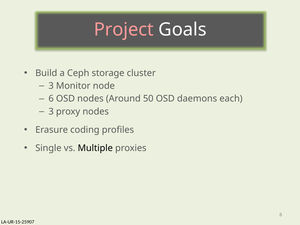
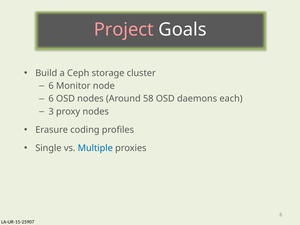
3: 3 -> 6 (51, 86)
50: 50 -> 58 (148, 99)
Multiple colour: black -> blue (95, 148)
